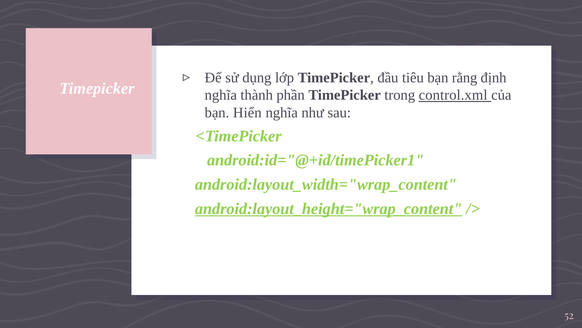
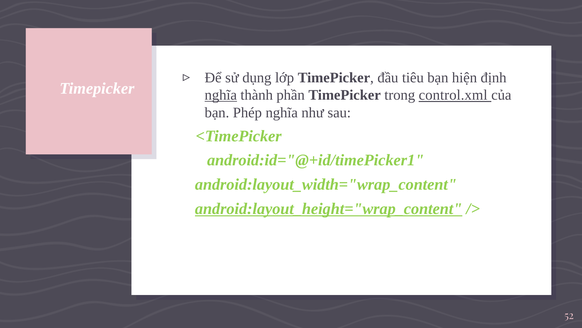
rằng: rằng -> hiện (465, 77)
nghĩa underline: none -> present (221, 95)
Hiển: Hiển -> Phép (247, 112)
